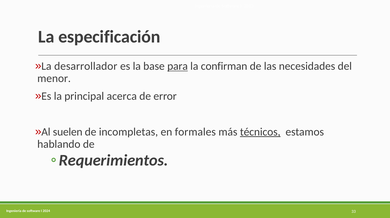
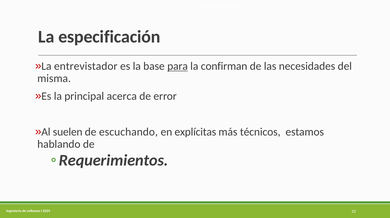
desarrollador: desarrollador -> entrevistador (86, 66)
menor: menor -> misma (54, 79)
incompletas: incompletas -> escuchando (128, 132)
formales: formales -> explícitas (195, 132)
técnicos underline: present -> none (260, 132)
